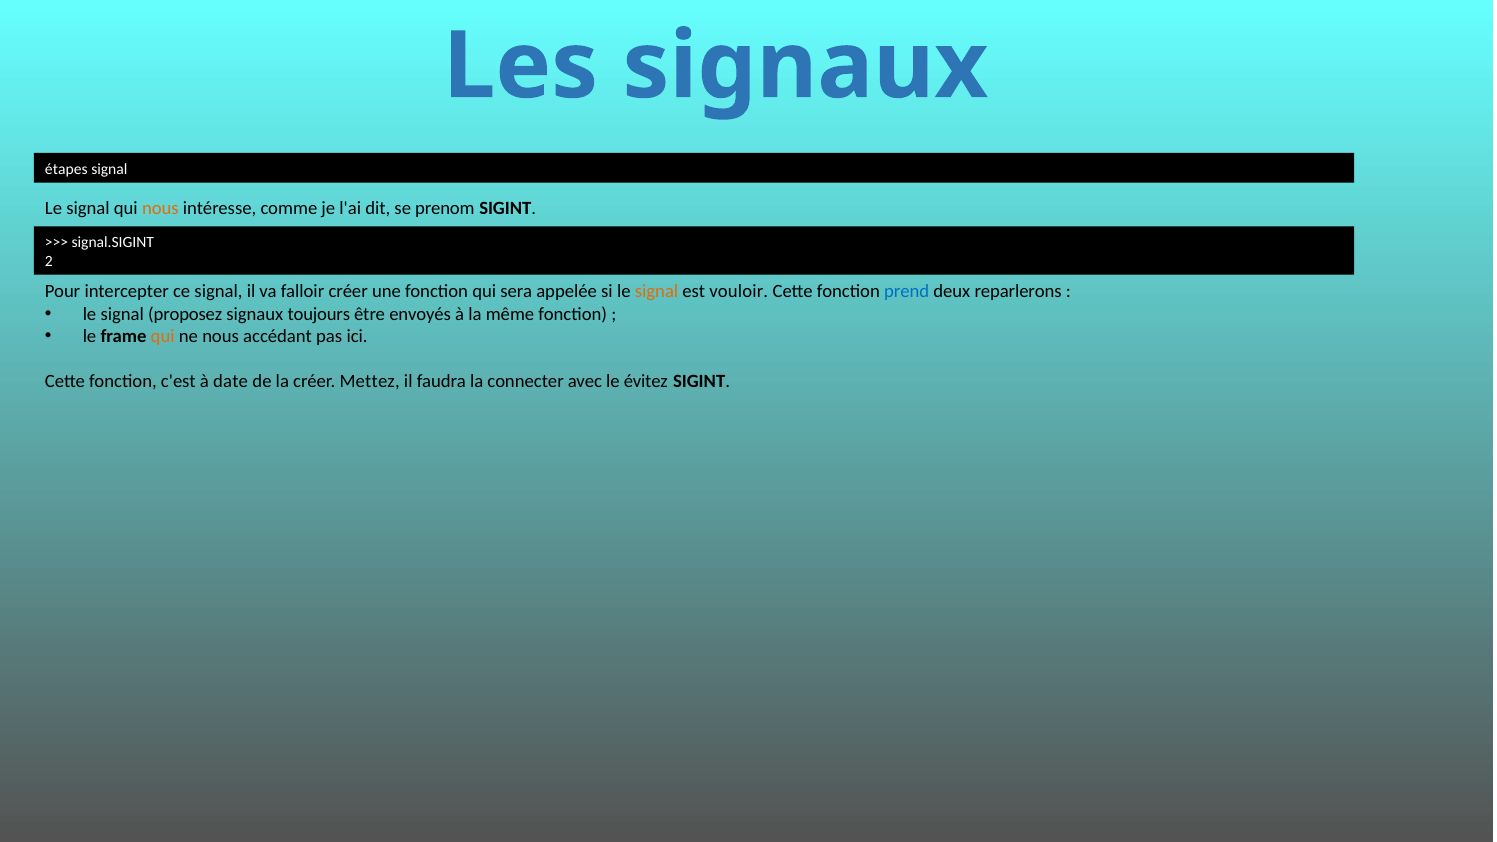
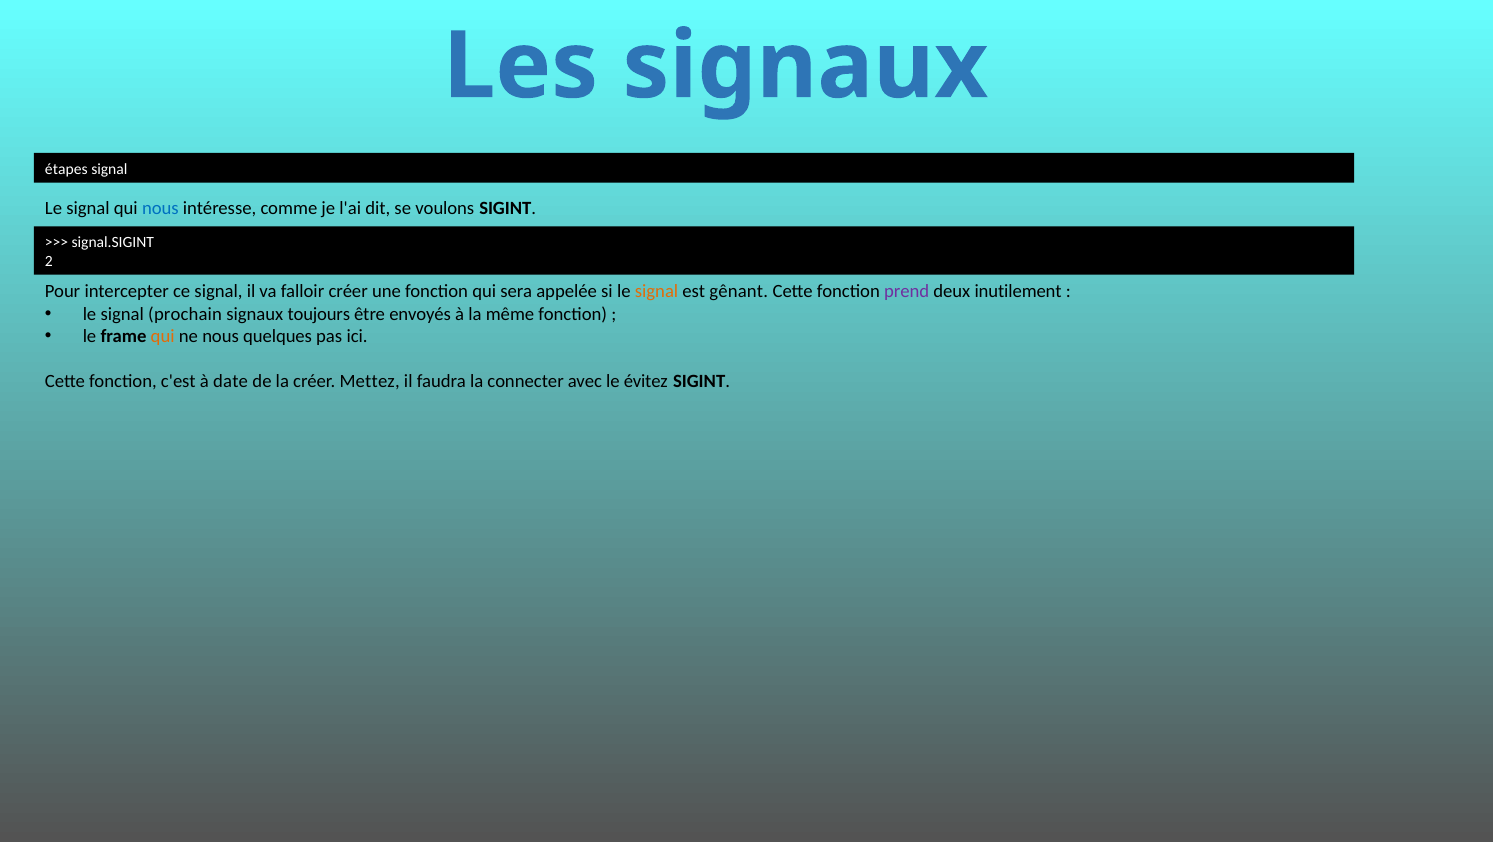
nous colour: orange -> blue (160, 209)
prenom: prenom -> voulons (445, 209)
vouloir: vouloir -> gênant (739, 292)
prend colour: blue -> purple (907, 292)
reparlerons: reparlerons -> inutilement (1018, 292)
proposez: proposez -> prochain (185, 314)
accédant: accédant -> quelques (278, 336)
